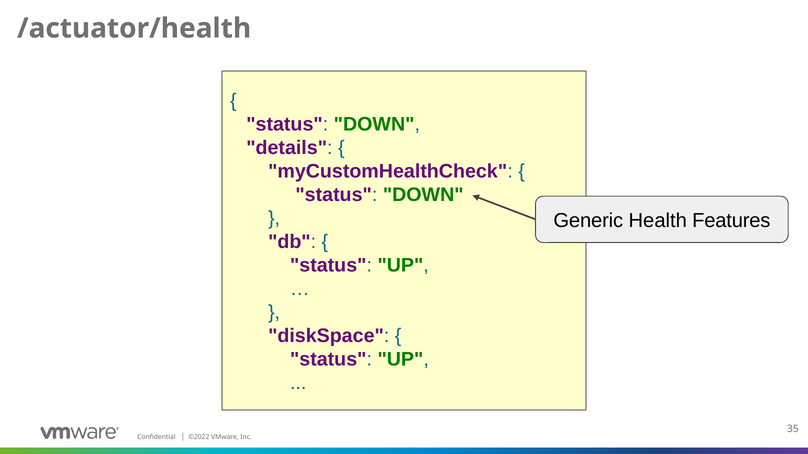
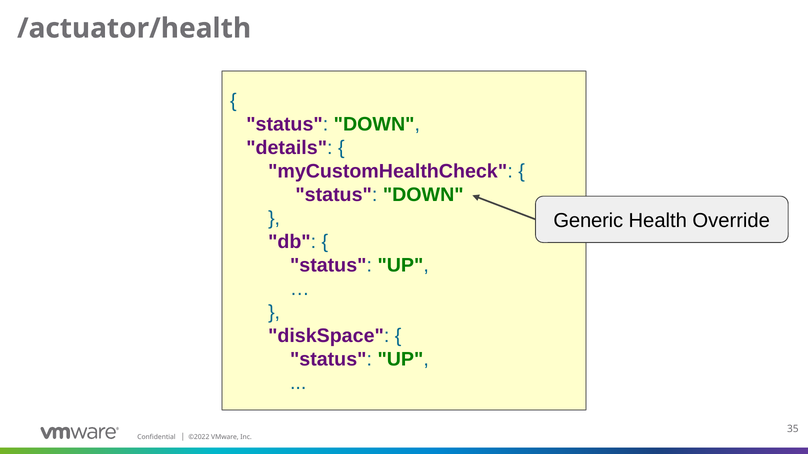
Features: Features -> Override (731, 221)
